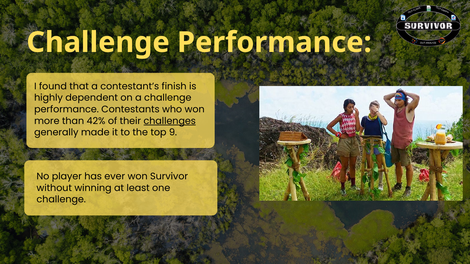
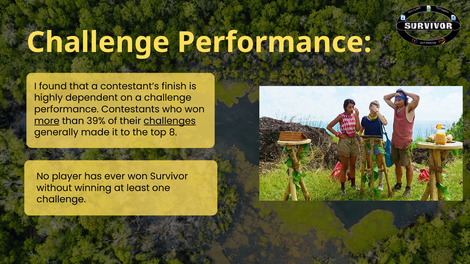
more underline: none -> present (47, 121)
42%: 42% -> 39% (96, 121)
9: 9 -> 8 (173, 133)
